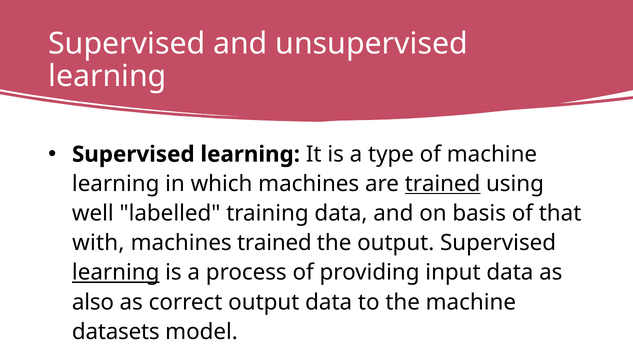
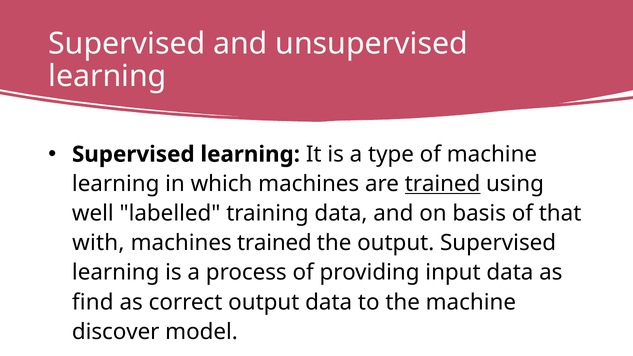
learning underline: present -> none (116, 273)
also: also -> find (93, 302)
datasets: datasets -> discover (116, 332)
